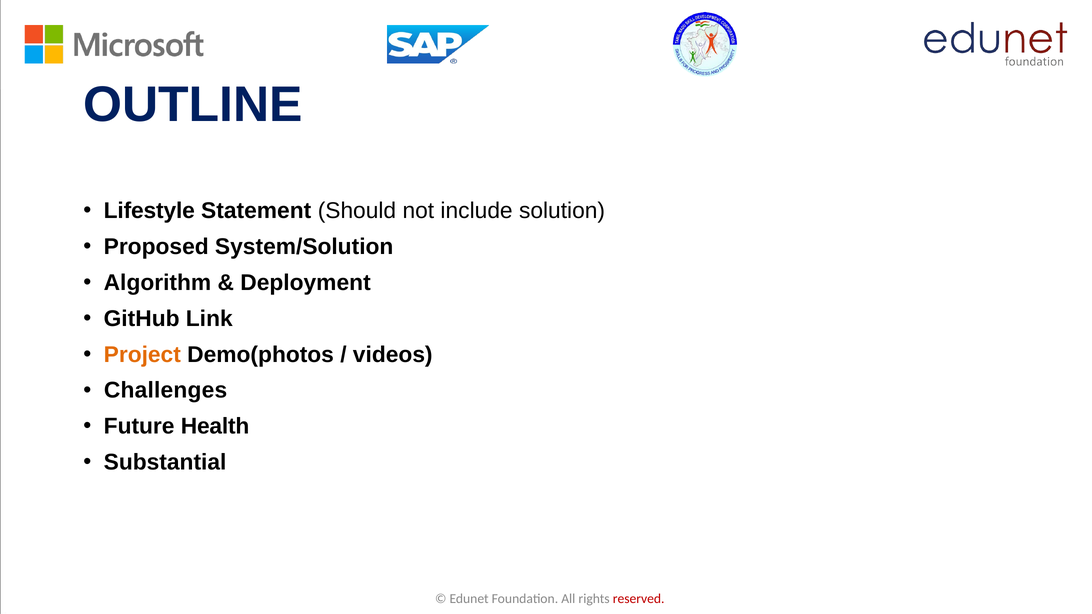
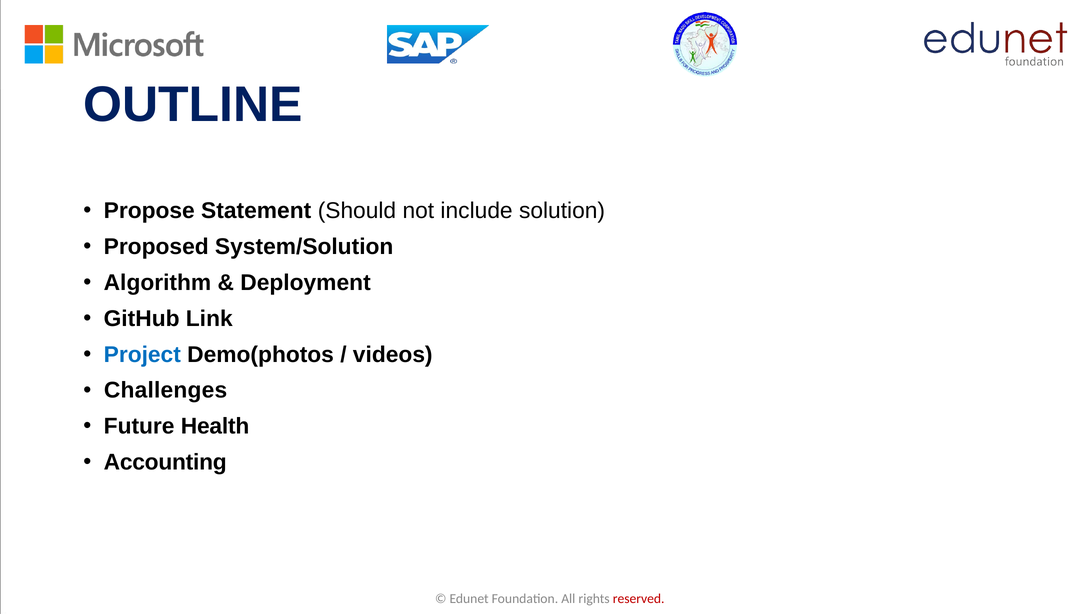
Lifestyle: Lifestyle -> Propose (149, 211)
Project colour: orange -> blue (142, 355)
Substantial: Substantial -> Accounting (165, 463)
